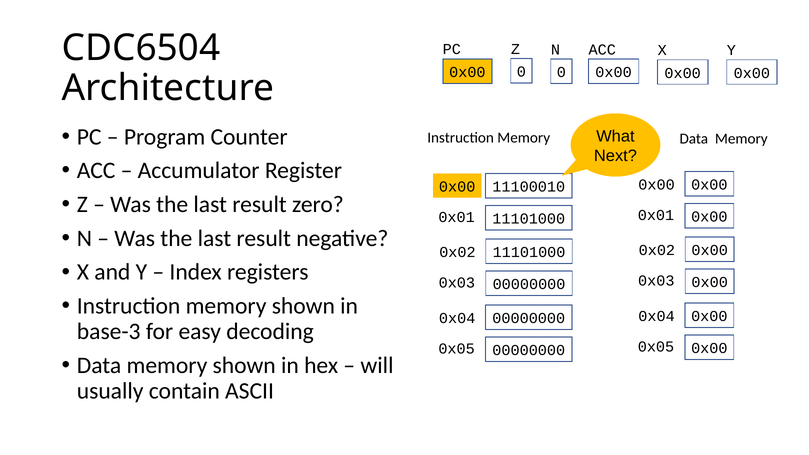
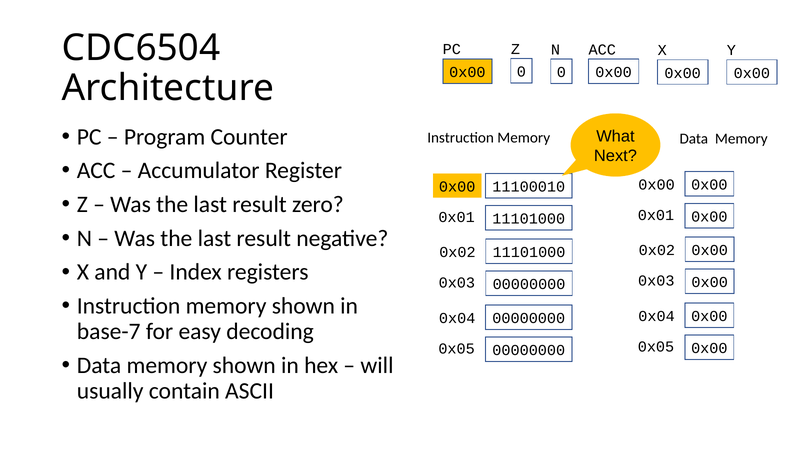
base-3: base-3 -> base-7 (109, 332)
